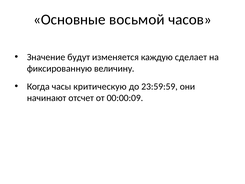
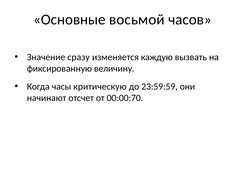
будут: будут -> сразу (79, 57)
сделает: сделает -> вызвать (191, 57)
00:00:09: 00:00:09 -> 00:00:70 (125, 98)
